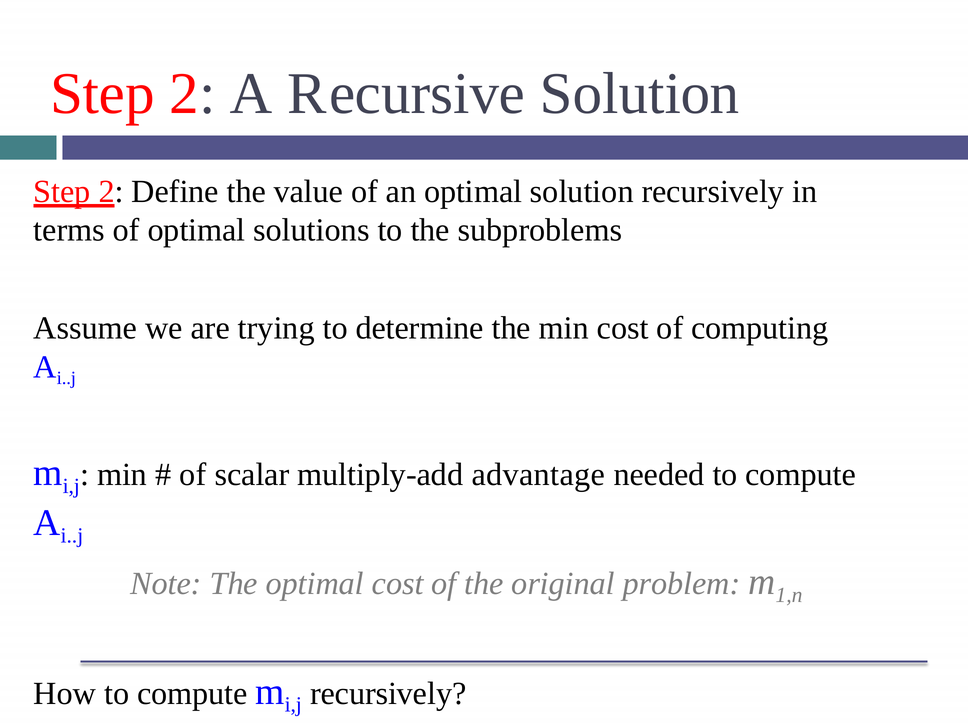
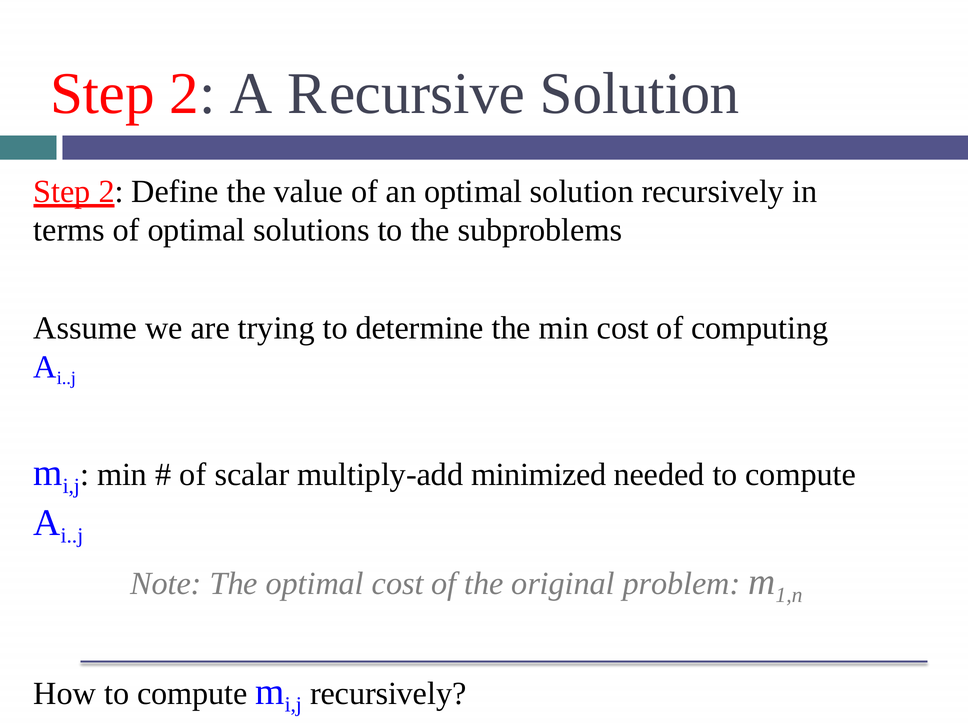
advantage: advantage -> minimized (539, 475)
